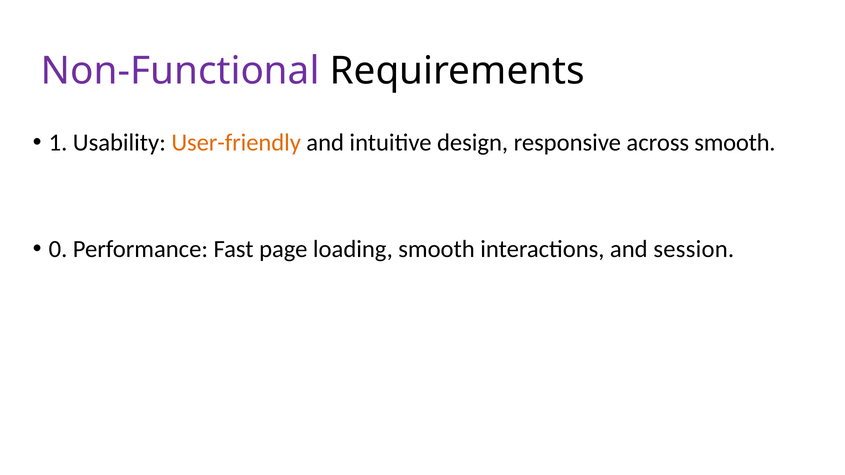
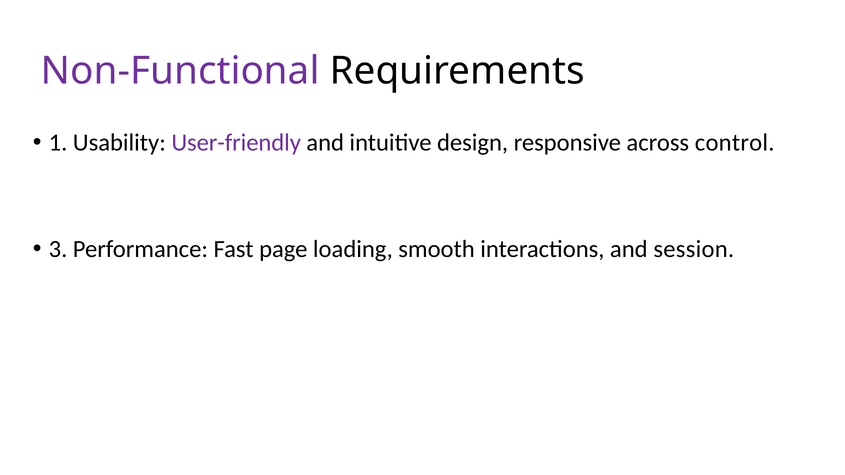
User-friendly colour: orange -> purple (236, 143)
across smooth: smooth -> control (735, 143)
0: 0 -> 3 (58, 249)
